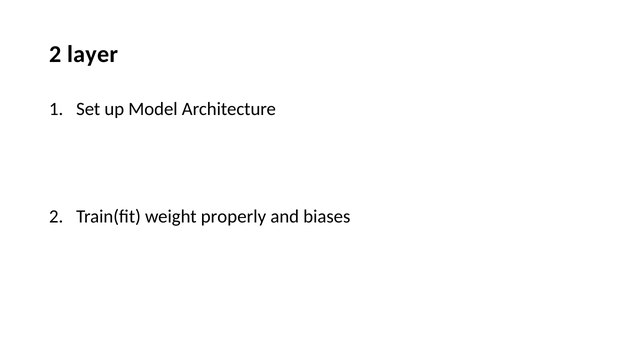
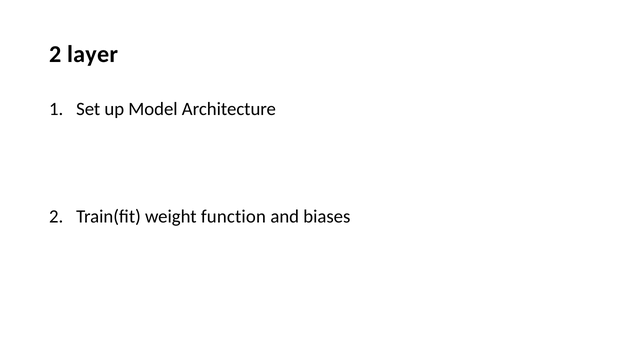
properly: properly -> function (233, 217)
